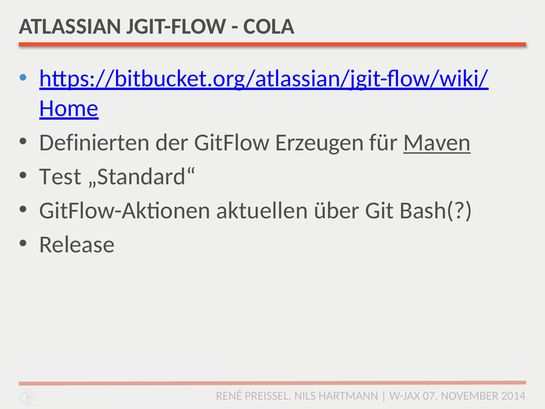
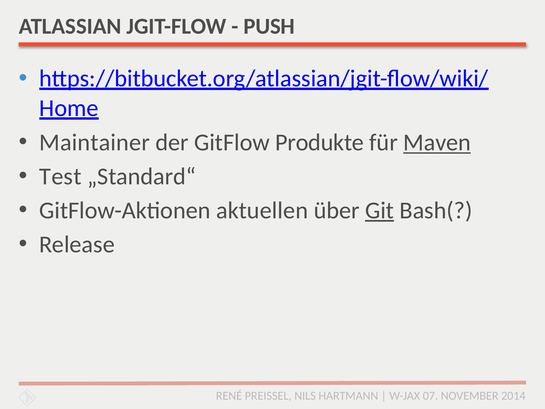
COLA: COLA -> PUSH (269, 26)
Definierten: Definierten -> Maintainer (95, 142)
Erzeugen: Erzeugen -> Produkte (320, 142)
Git underline: none -> present (380, 210)
